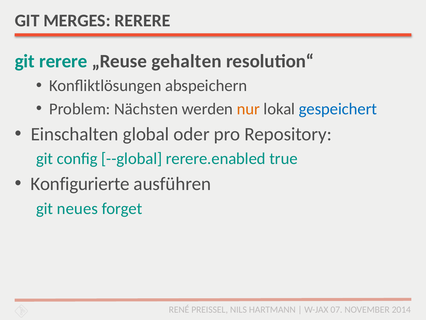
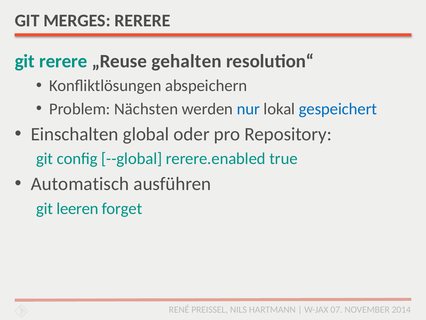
nur colour: orange -> blue (248, 109)
Konfigurierte: Konfigurierte -> Automatisch (80, 184)
neues: neues -> leeren (78, 208)
